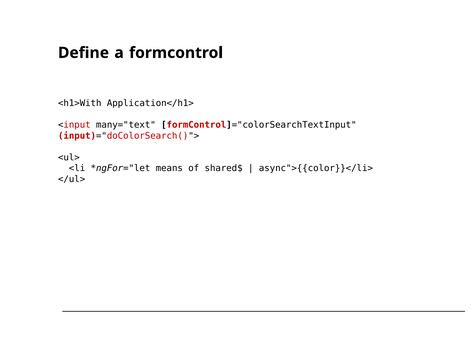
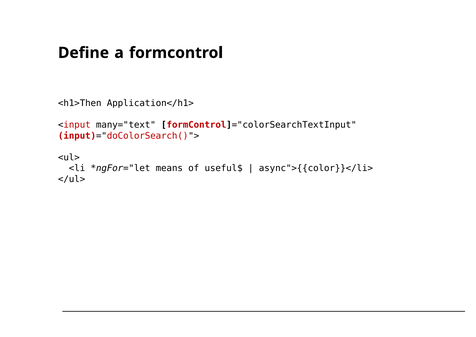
<h1>With: <h1>With -> <h1>Then (80, 103)
shared$: shared$ -> useful$ (224, 168)
